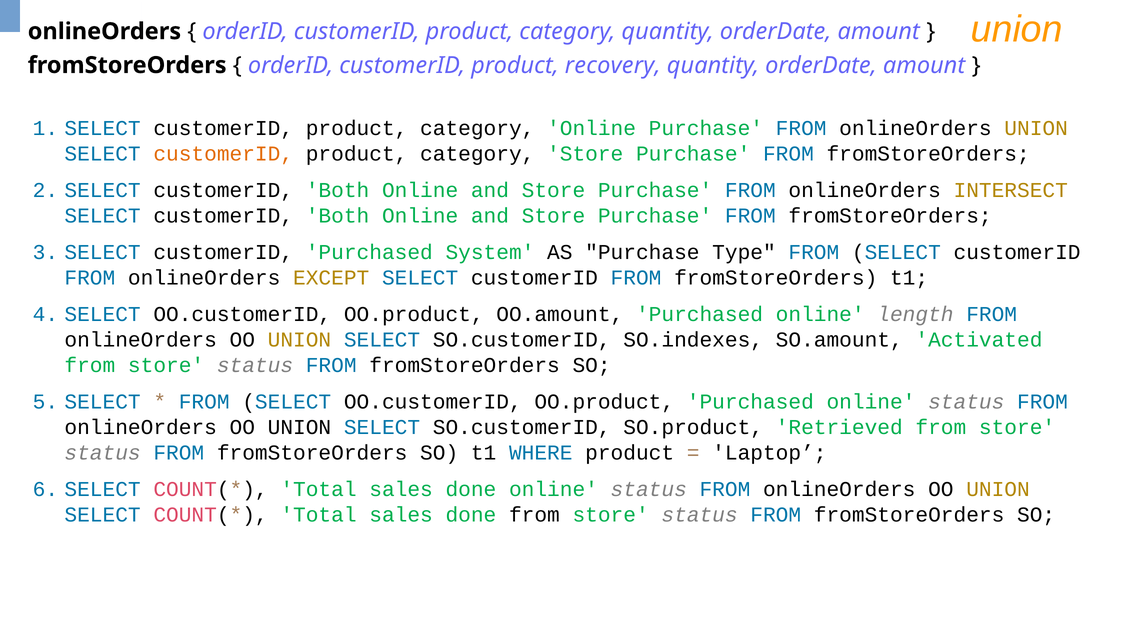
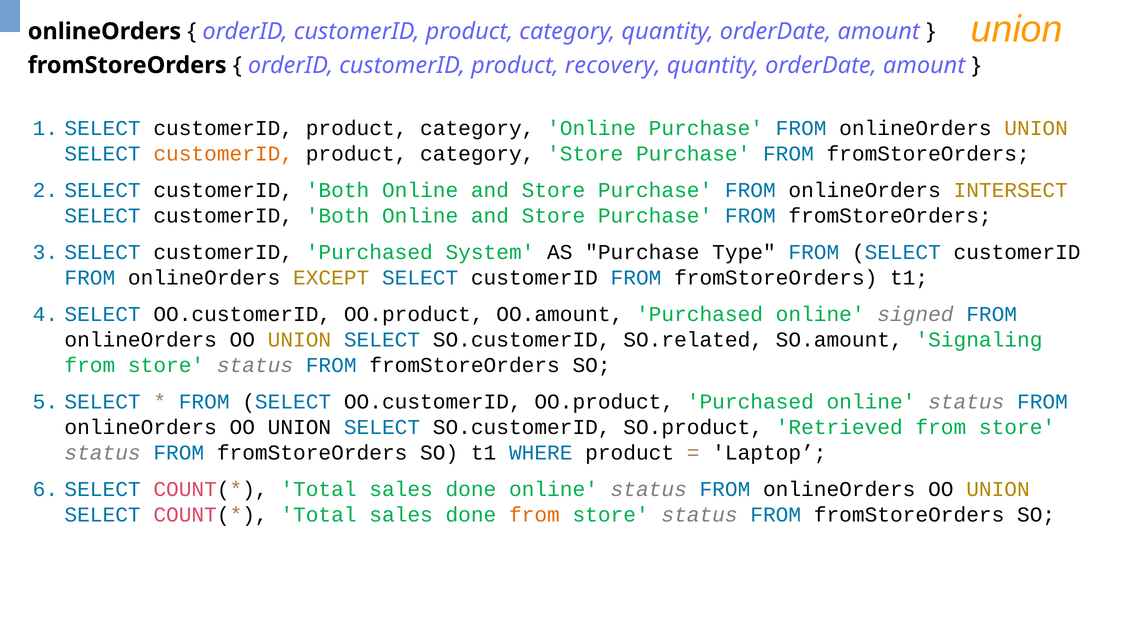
length: length -> signed (915, 314)
SO.indexes: SO.indexes -> SO.related (693, 340)
Activated: Activated -> Signaling (979, 340)
from colour: black -> orange (534, 515)
